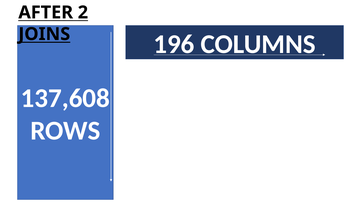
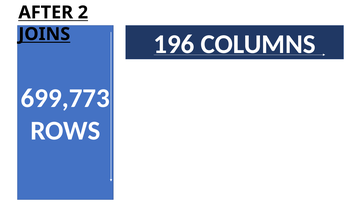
137,608: 137,608 -> 699,773 (65, 98)
